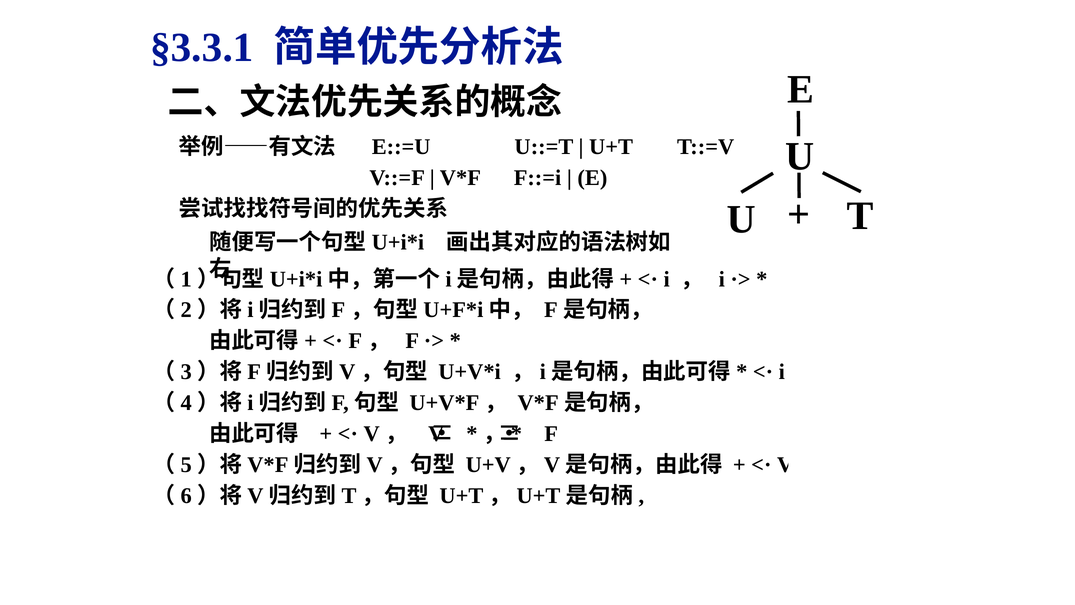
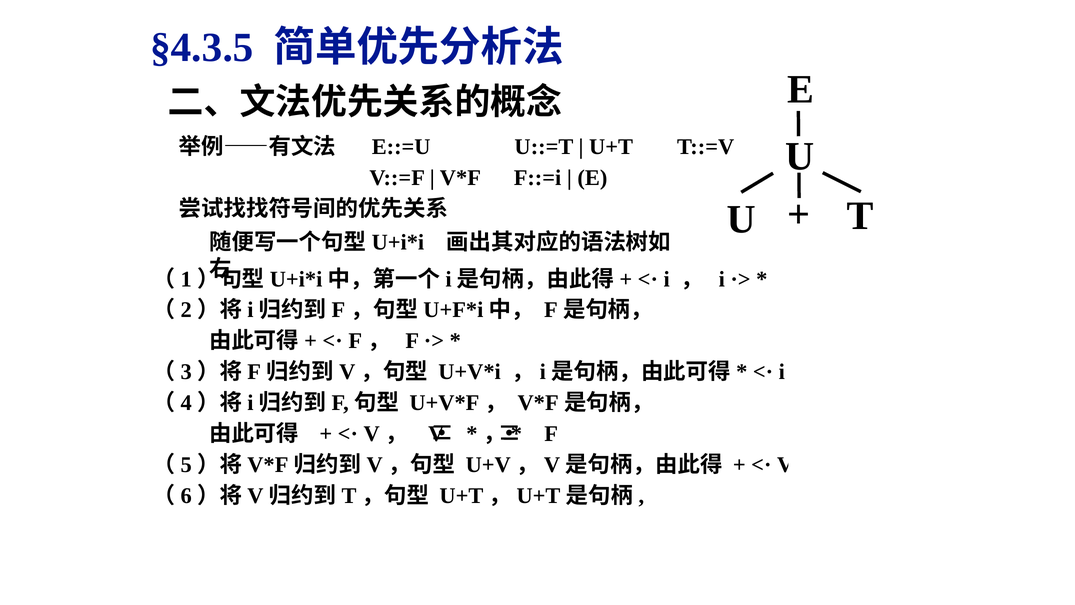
§3.3.1: §3.3.1 -> §4.3.5 (202, 47)
